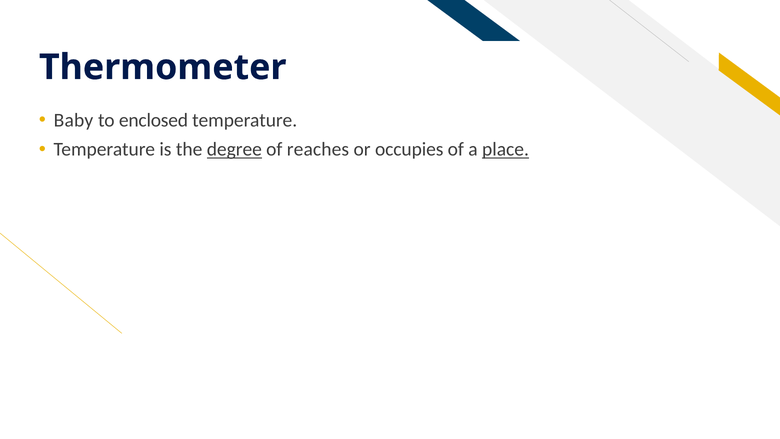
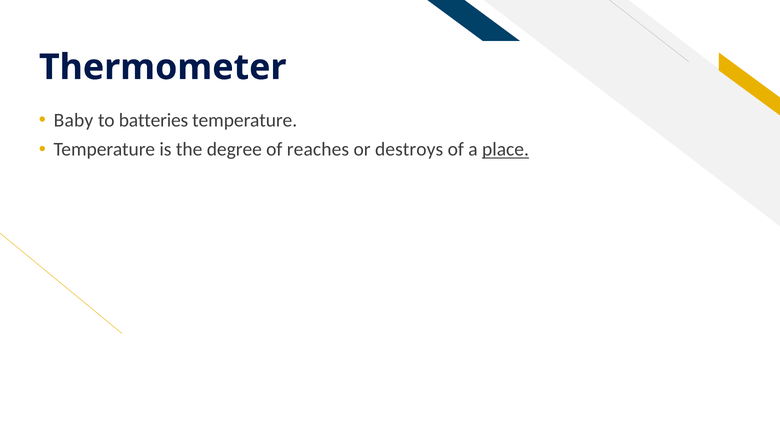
enclosed: enclosed -> batteries (153, 120)
degree underline: present -> none (234, 149)
occupies: occupies -> destroys (409, 149)
